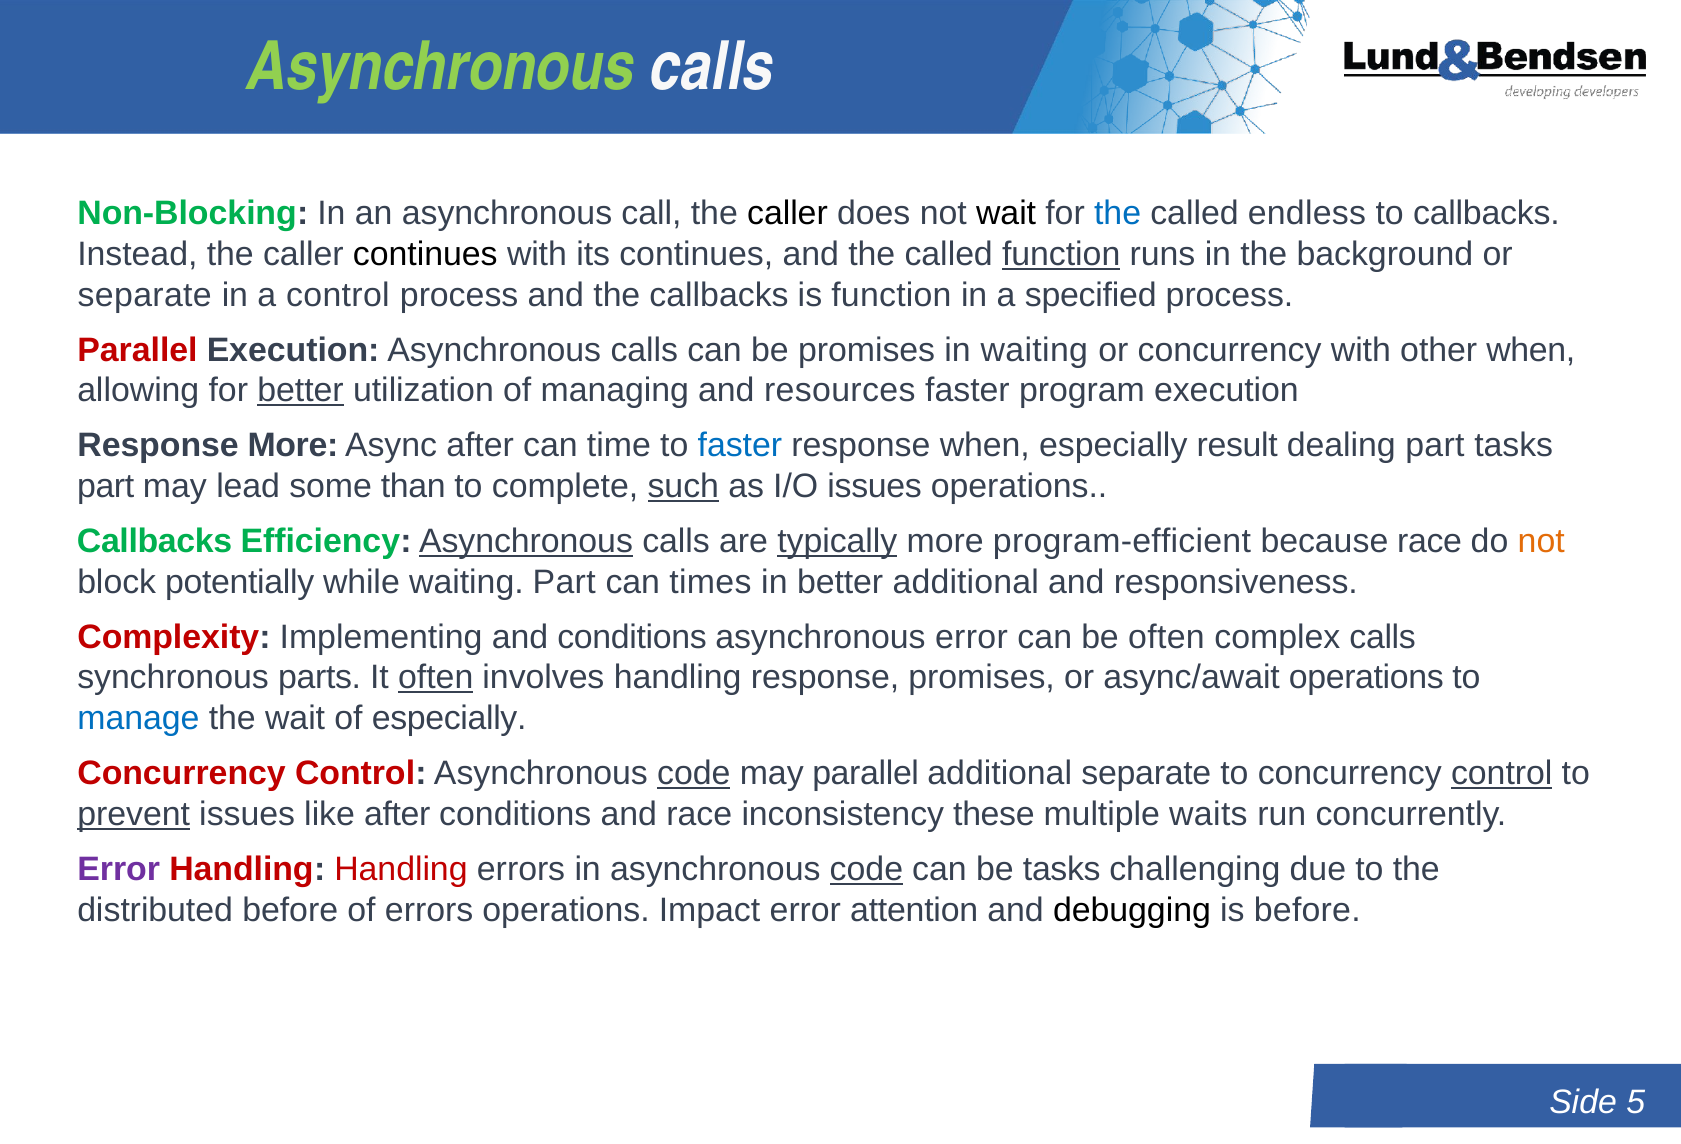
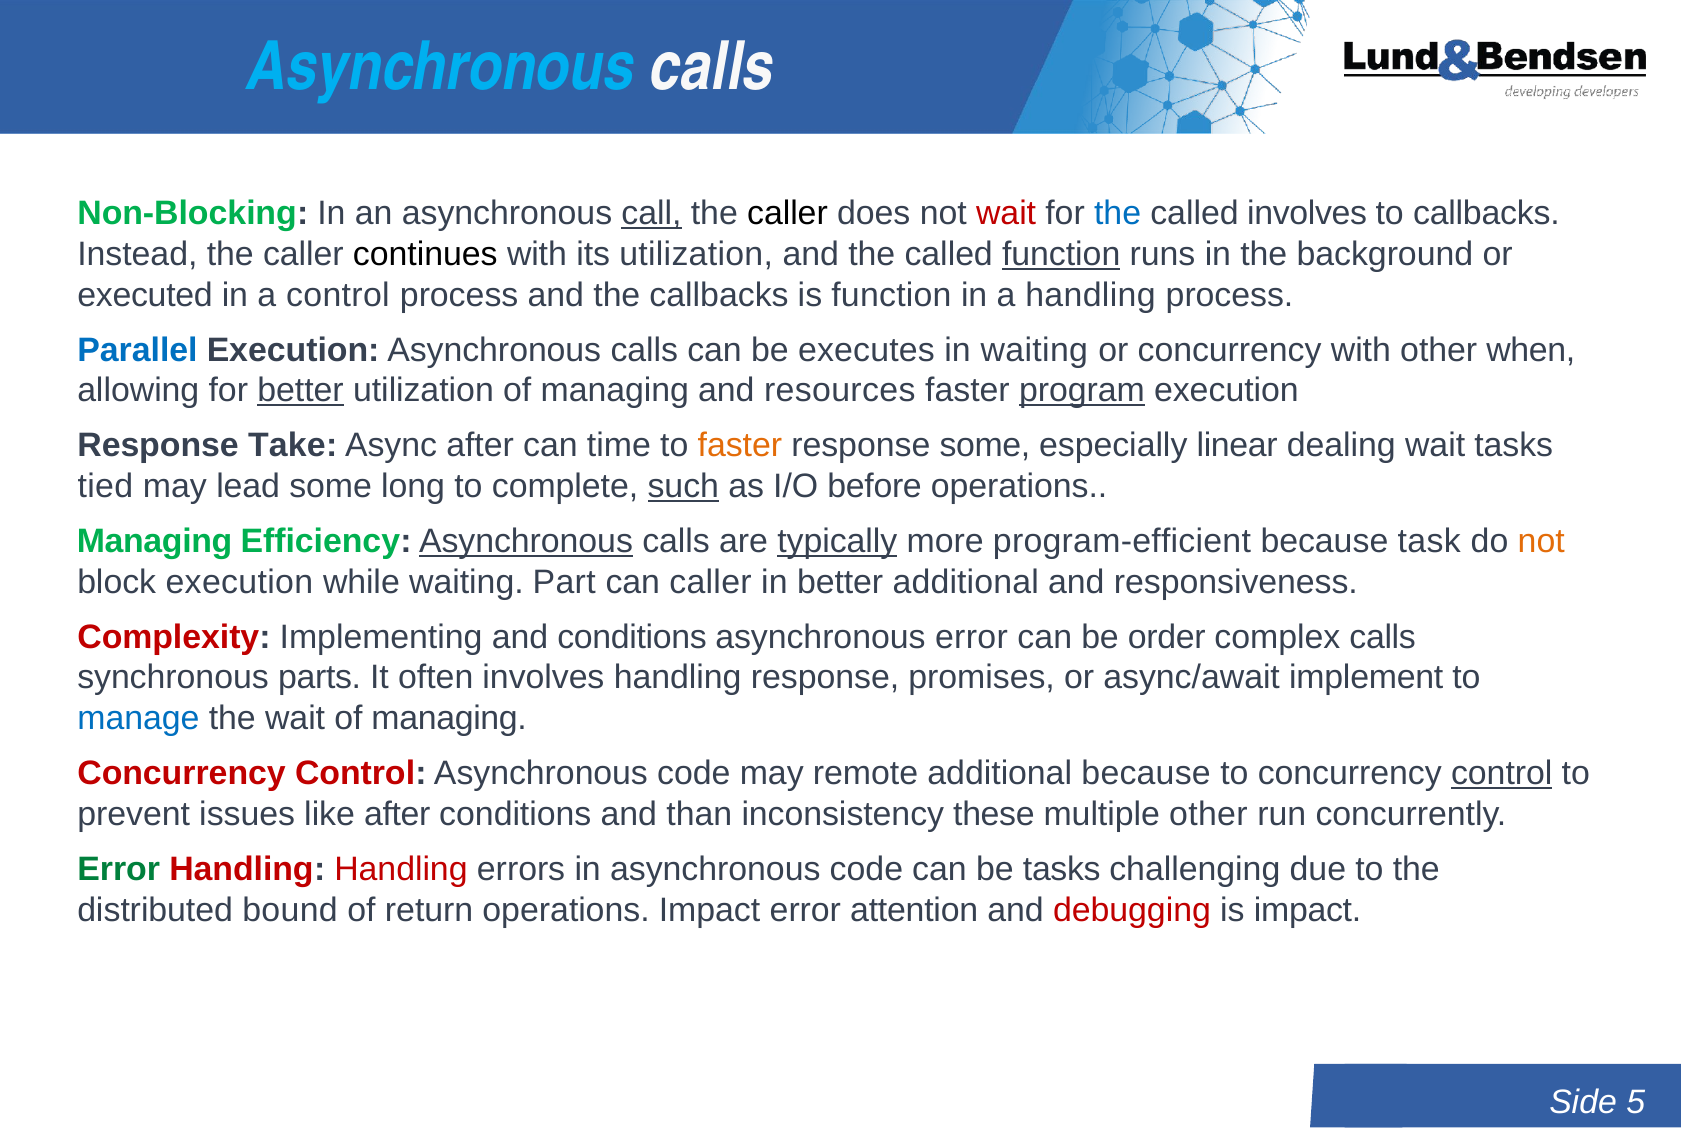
Asynchronous colour: light green -> light blue (441, 68)
call underline: none -> present (651, 213)
wait colour: black -> red (1006, 213)
called endless: endless -> involves (1307, 213)
its continues: continues -> utilization (696, 254)
separate: separate -> executed (145, 295)
a specified: specified -> handling (1090, 295)
Parallel colour: red -> blue (137, 350)
be promises: promises -> executes (866, 350)
program underline: none -> present (1082, 390)
Response More: More -> Take (293, 445)
faster colour: blue -> orange (740, 445)
response when: when -> some (985, 445)
result: result -> linear (1237, 445)
dealing part: part -> wait (1435, 445)
part: part -> tied (105, 486)
than: than -> long (413, 486)
I/O issues: issues -> before (875, 486)
Callbacks: Callbacks -> Managing (155, 541)
because race: race -> task (1429, 541)
block potentially: potentially -> execution (239, 582)
can times: times -> caller (710, 582)
be often: often -> order (1167, 637)
often underline: present -> none (436, 678)
async/await operations: operations -> implement (1366, 678)
especially: especially -> managing (449, 718)
code underline: present -> none (694, 773)
may parallel: parallel -> remote (865, 773)
additional separate: separate -> because (1146, 773)
prevent underline: present -> none (134, 814)
and race: race -> than (699, 814)
multiple waits: waits -> other (1208, 814)
Error colour: purple -> green (119, 869)
code underline: present -> none (866, 869)
distributed before: before -> bound (290, 910)
of errors: errors -> return (429, 910)
debugging colour: black -> red (1132, 910)
is before: before -> impact (1308, 910)
